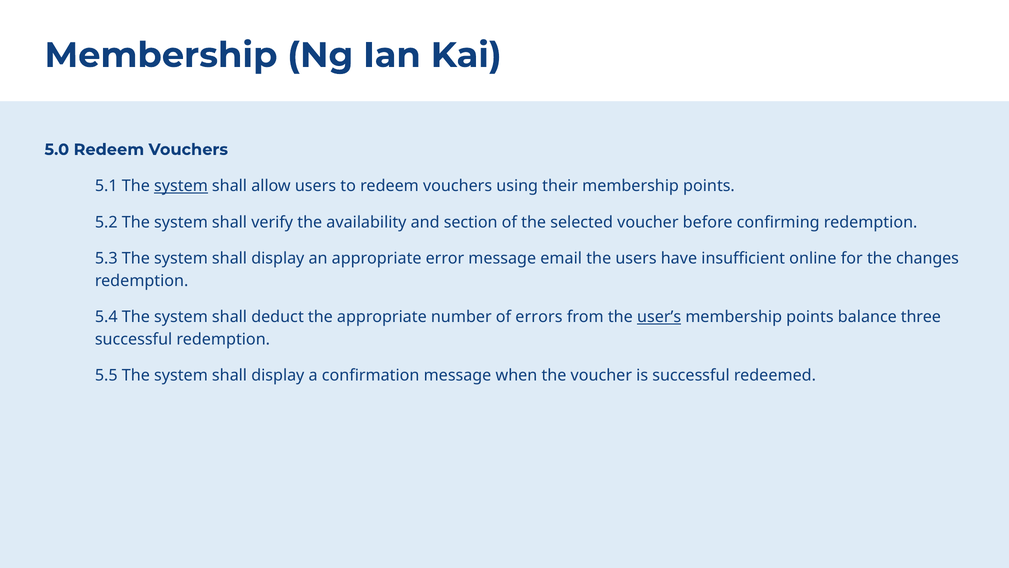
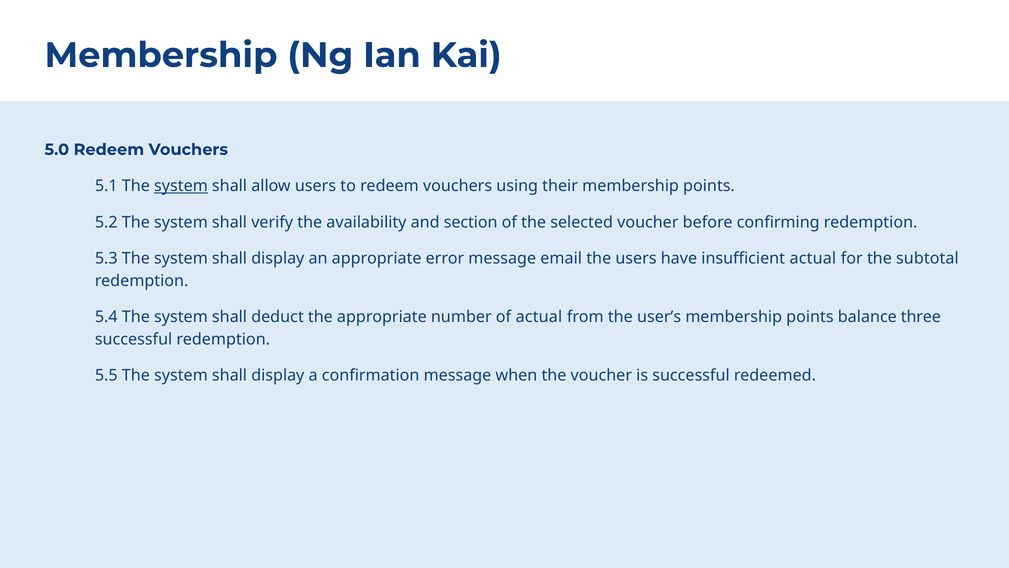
insufficient online: online -> actual (813, 258)
changes: changes -> subtotal (927, 258)
of errors: errors -> actual (539, 317)
user’s underline: present -> none (659, 317)
